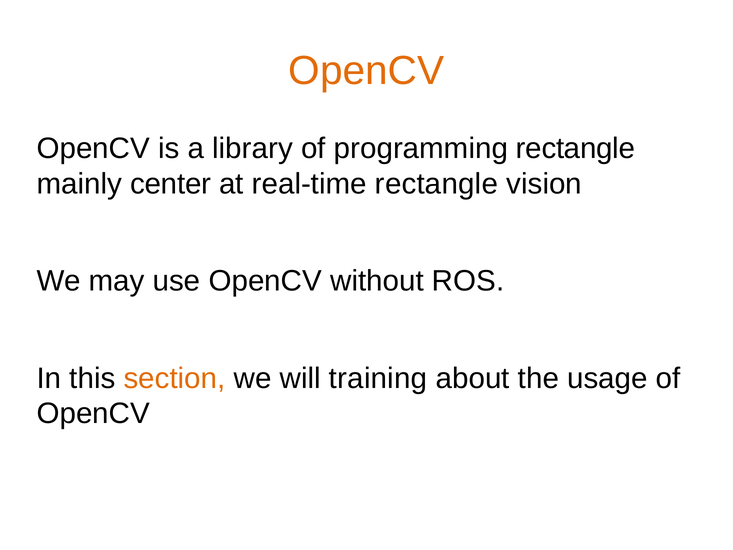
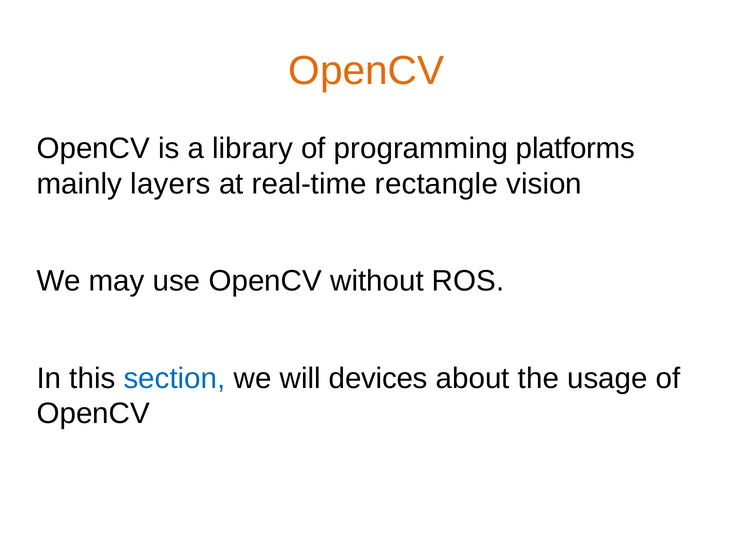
programming rectangle: rectangle -> platforms (576, 148)
center: center -> layers (170, 184)
section colour: orange -> blue (175, 378)
training: training -> devices (378, 378)
